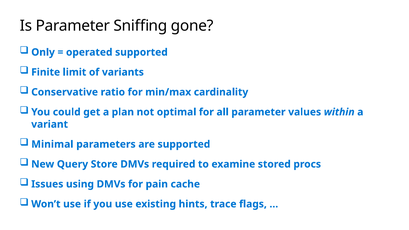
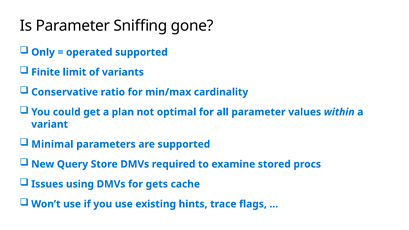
pain: pain -> gets (157, 184)
